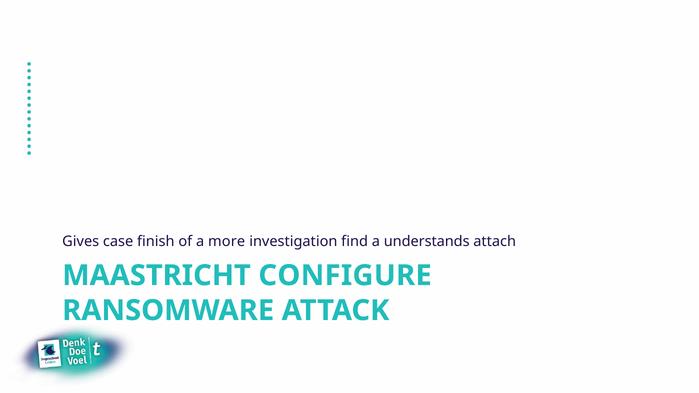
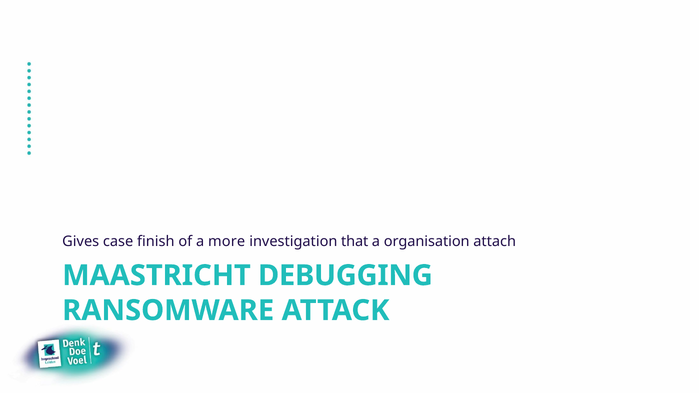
find: find -> that (355, 241)
understands: understands -> organisation (427, 241)
CONFIGURE: CONFIGURE -> DEBUGGING (345, 276)
